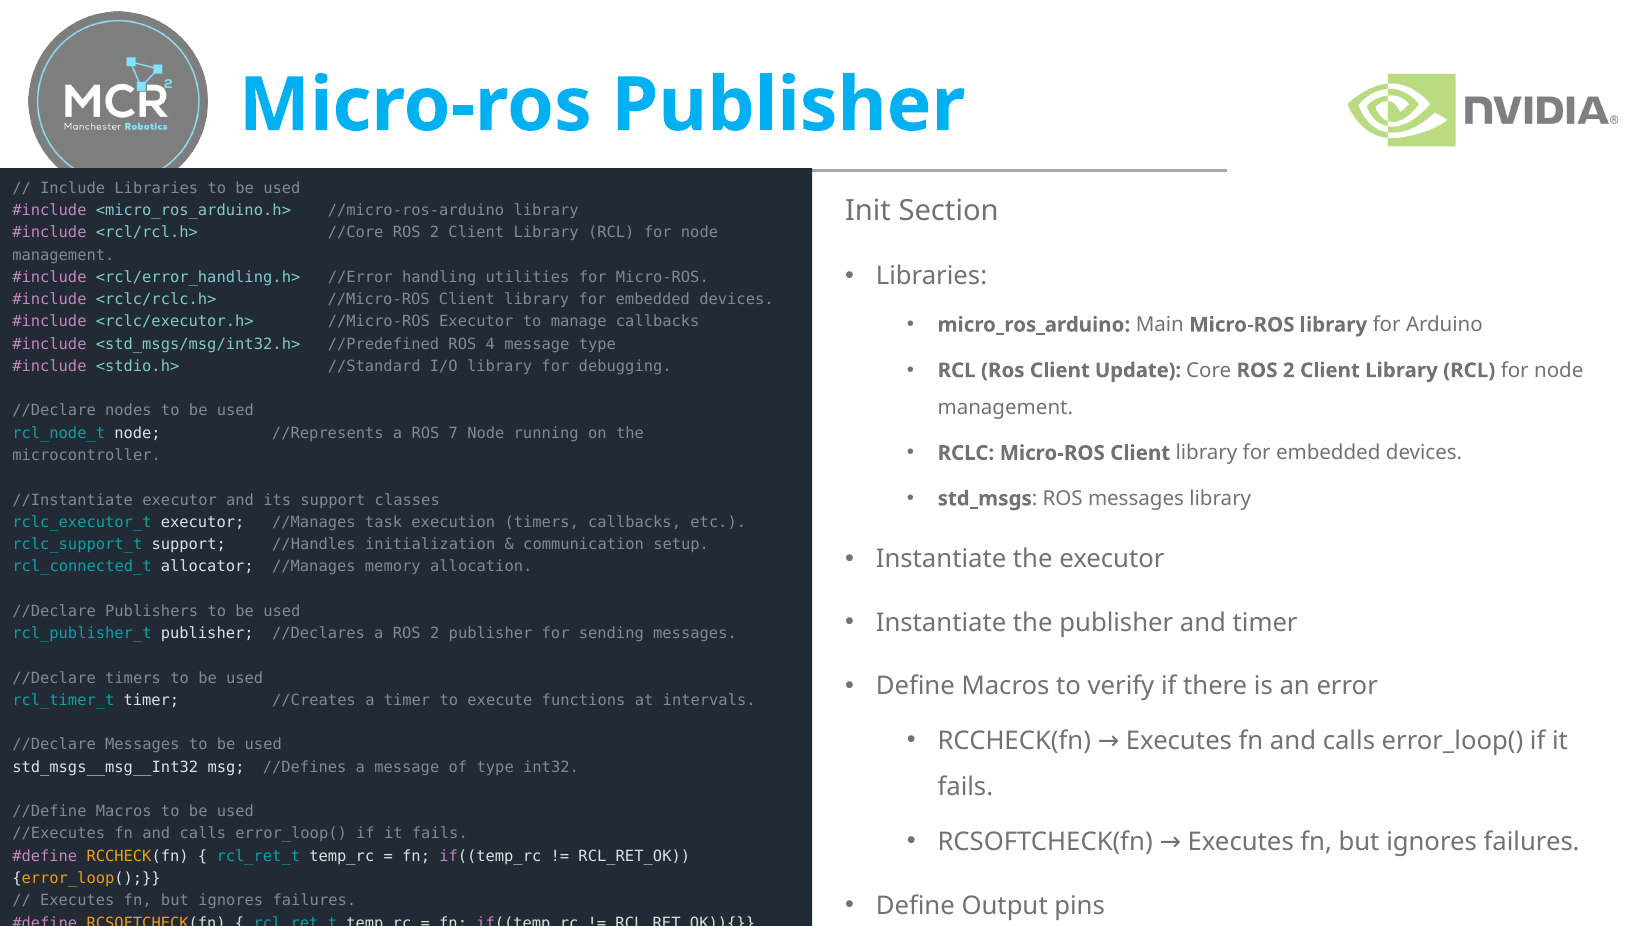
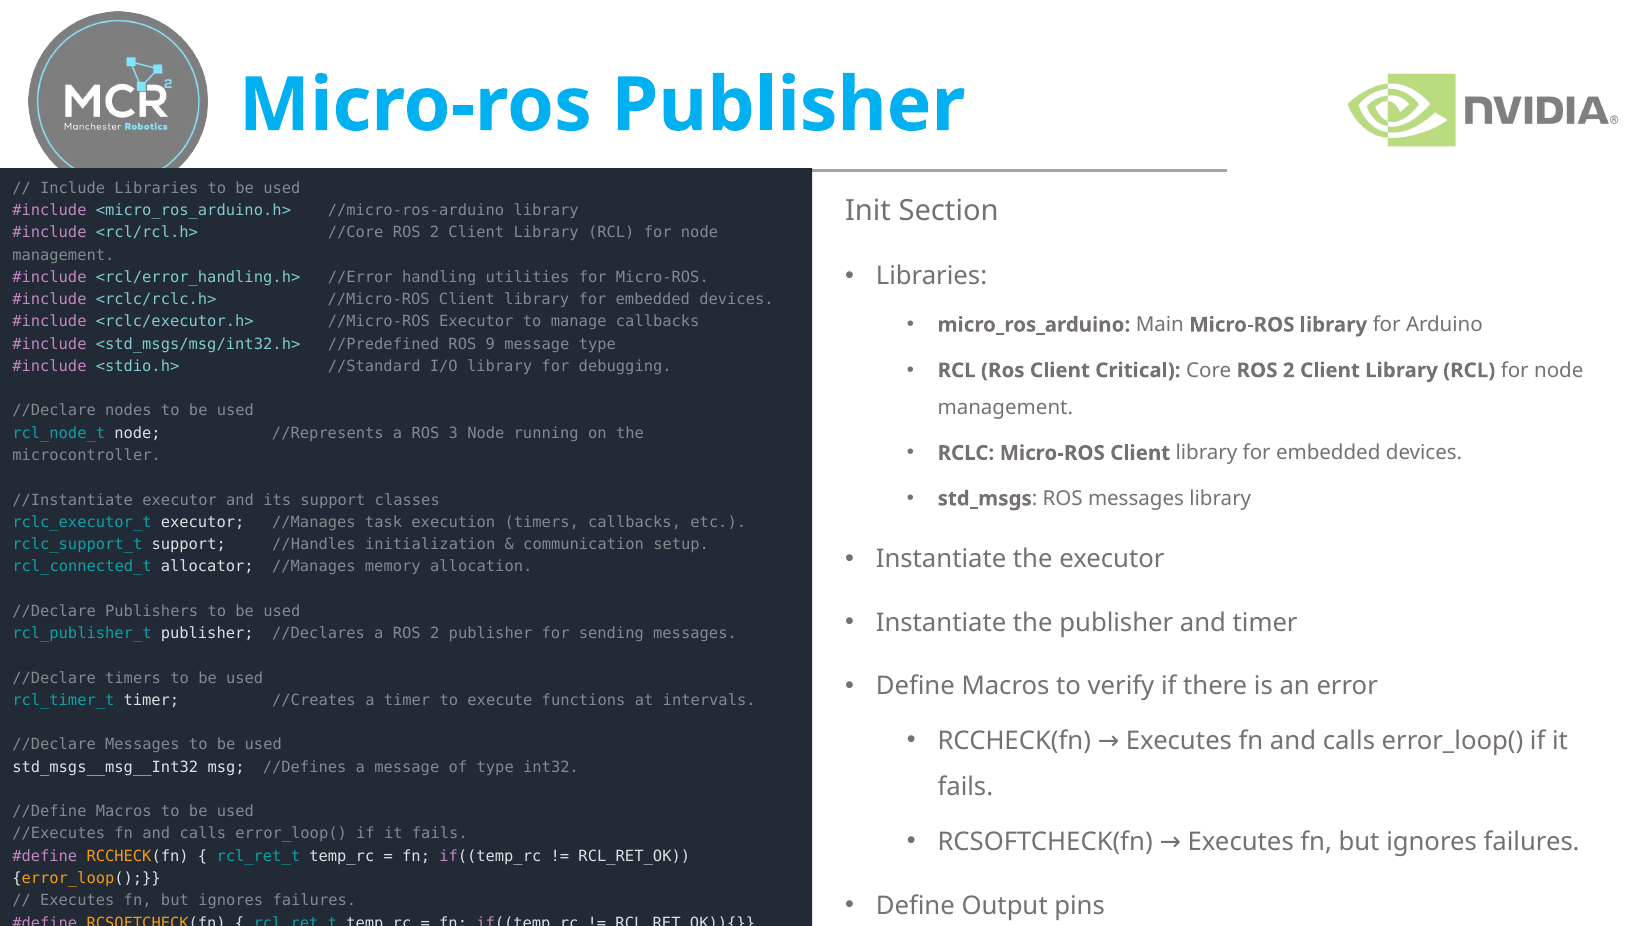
4: 4 -> 9 (490, 344)
Update: Update -> Critical (1138, 370)
7: 7 -> 3 (453, 433)
